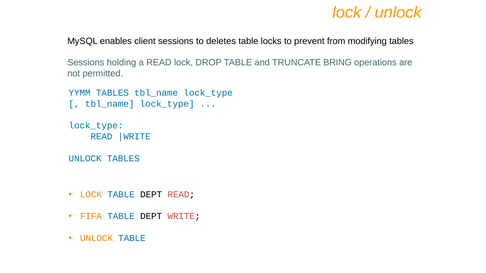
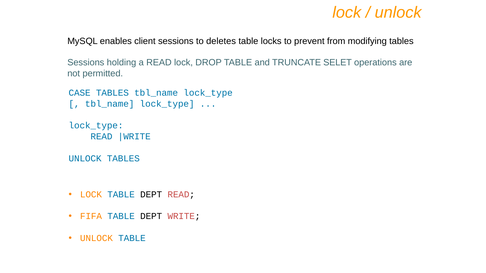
BRING: BRING -> SELET (338, 63)
YYMM: YYMM -> CASE (80, 93)
